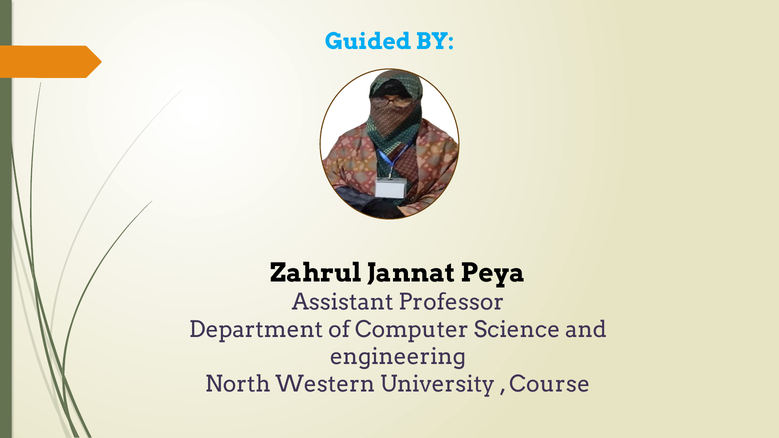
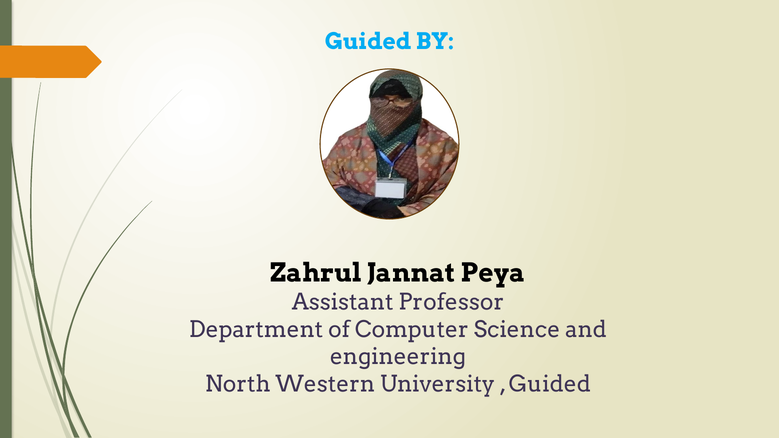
Course: Course -> Guided (550, 384)
